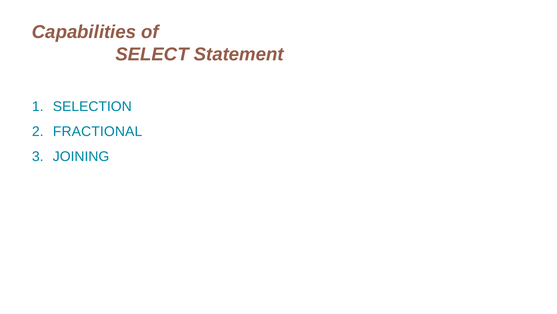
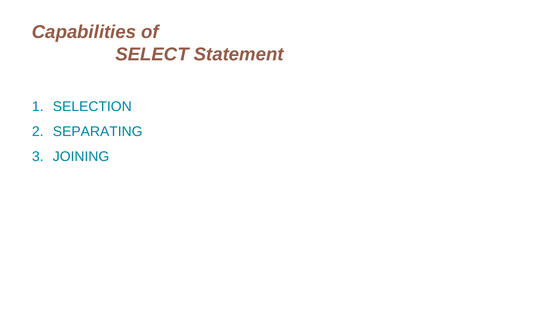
FRACTIONAL: FRACTIONAL -> SEPARATING (98, 131)
